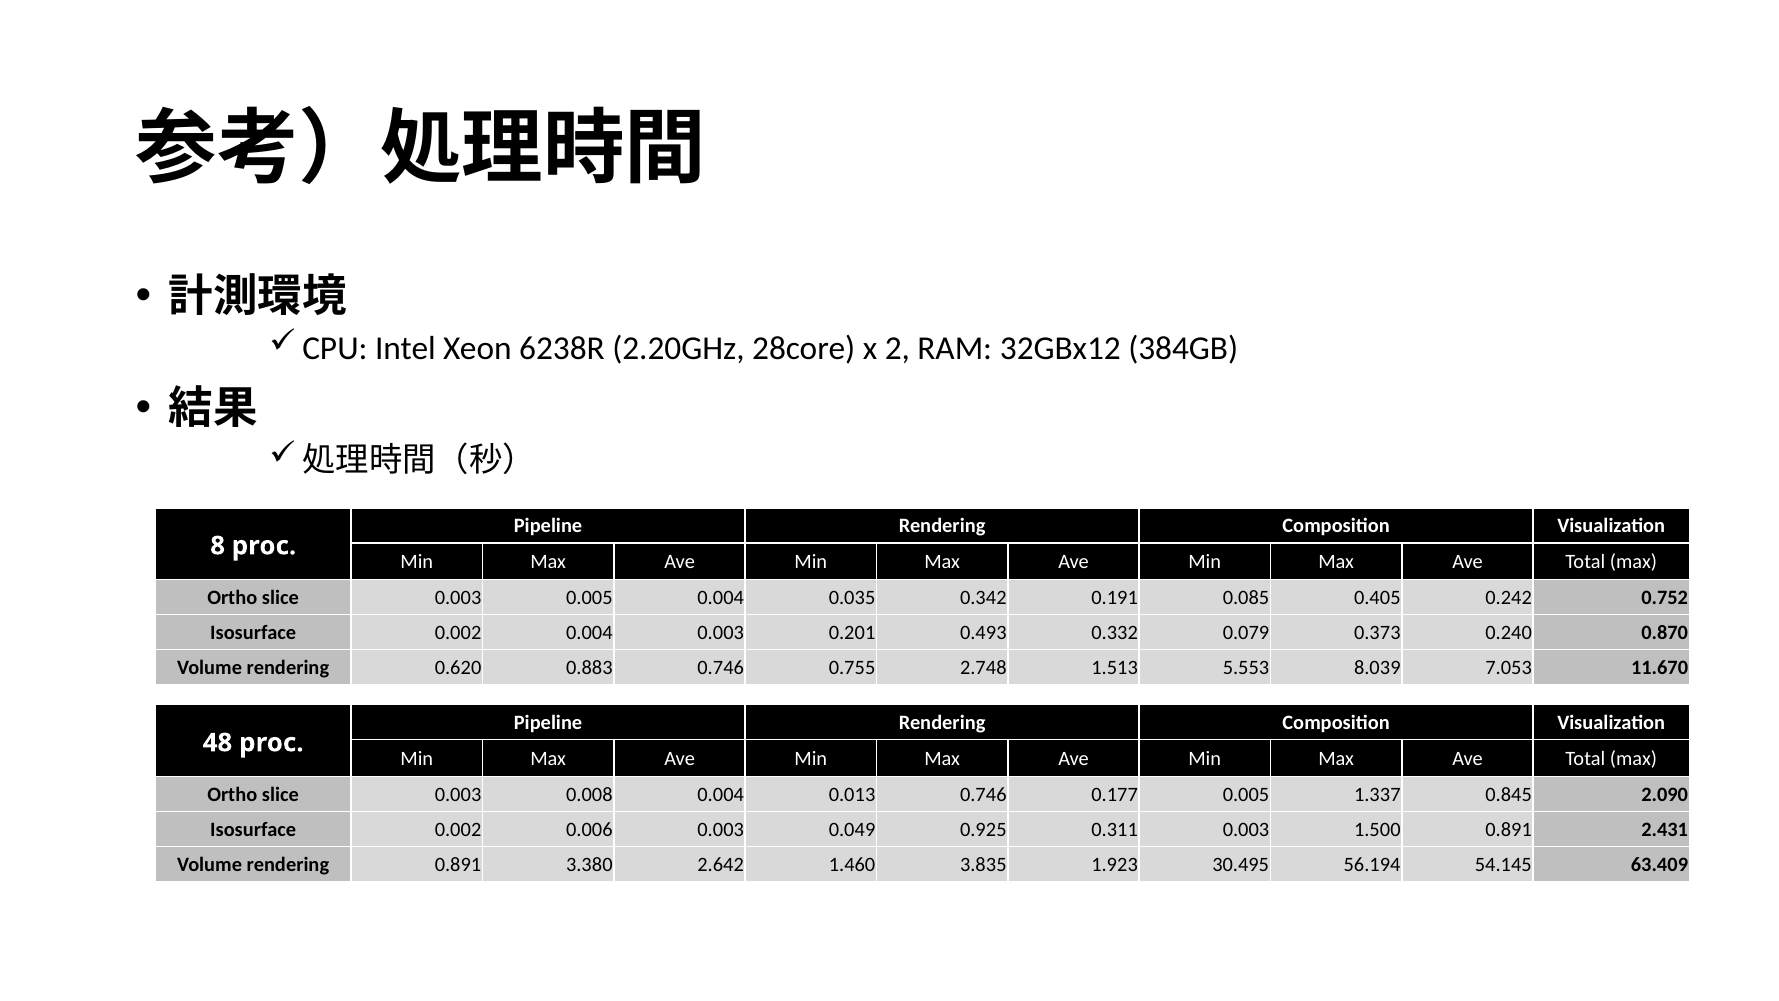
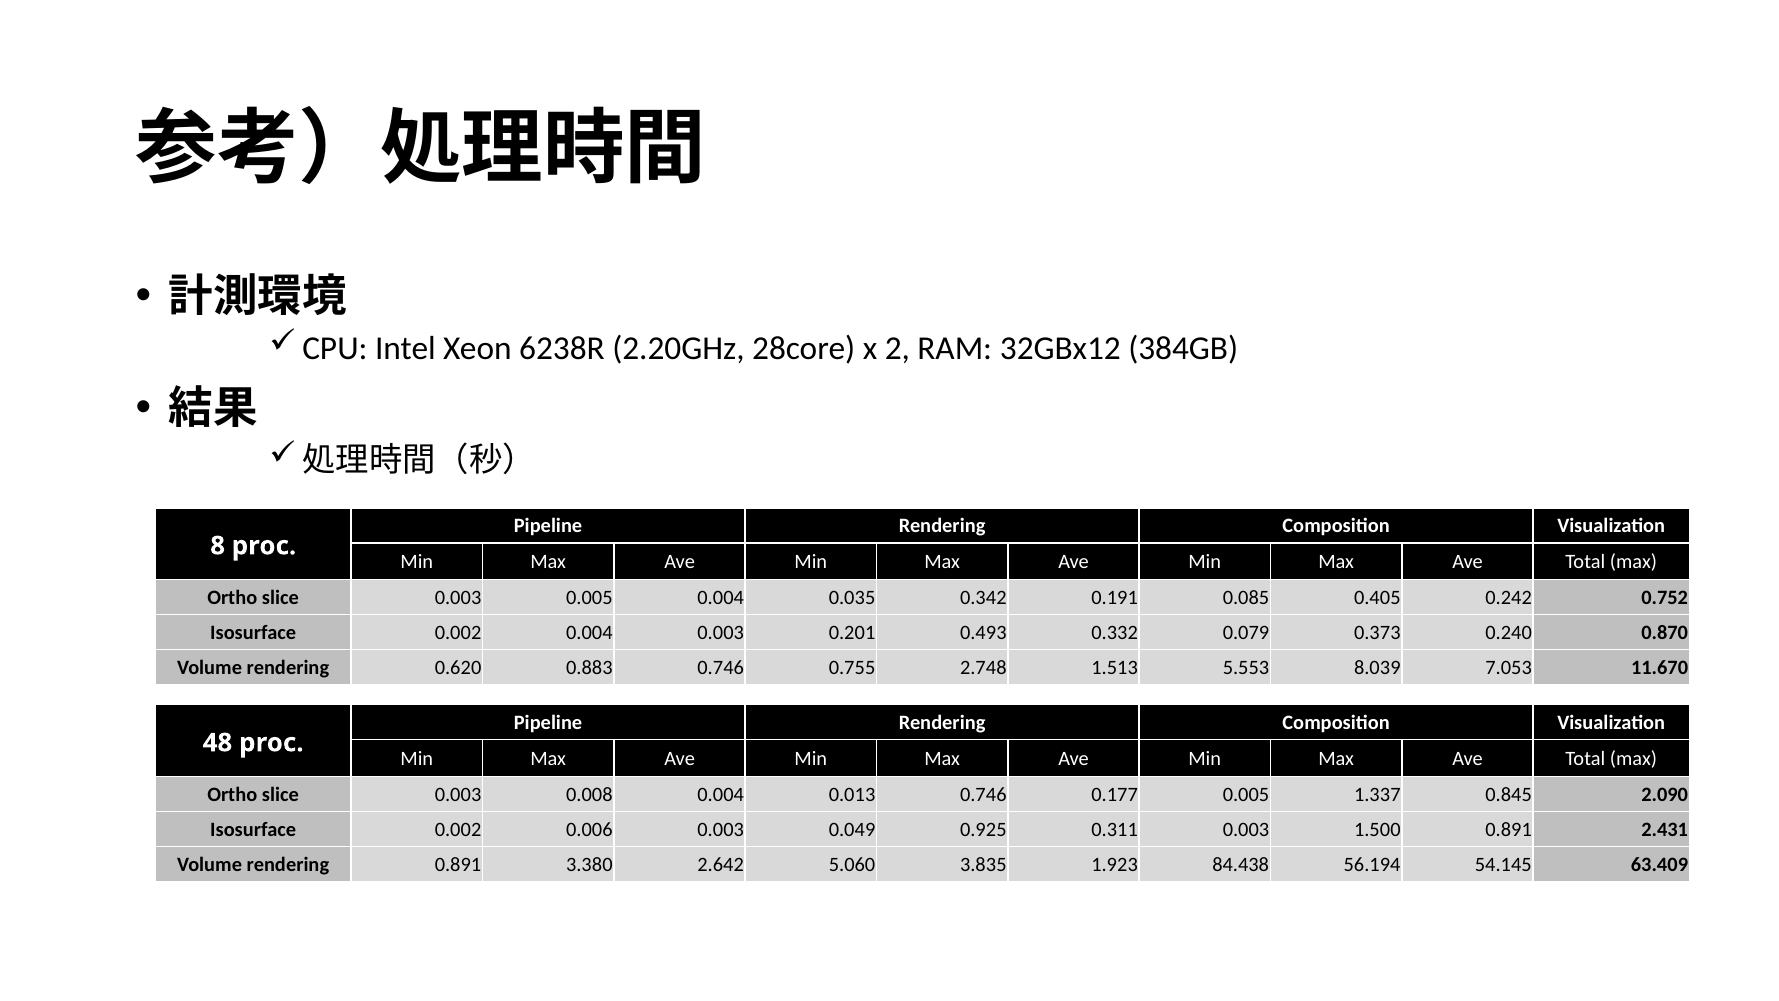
1.460: 1.460 -> 5.060 (852, 865)
30.495: 30.495 -> 84.438 (1241, 865)
